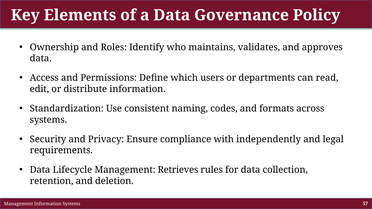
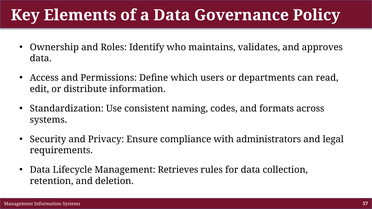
independently: independently -> administrators (269, 139)
